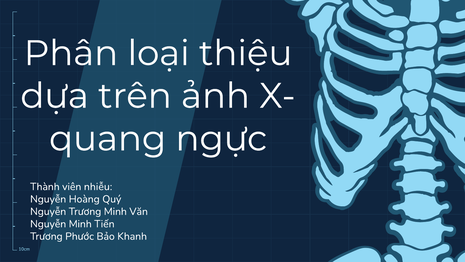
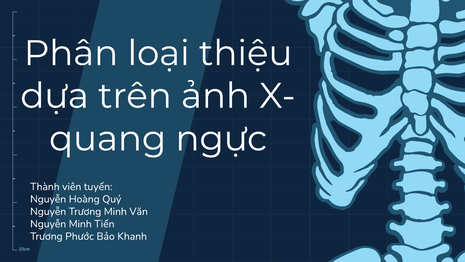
nhiễu: nhiễu -> tuyến (98, 186)
